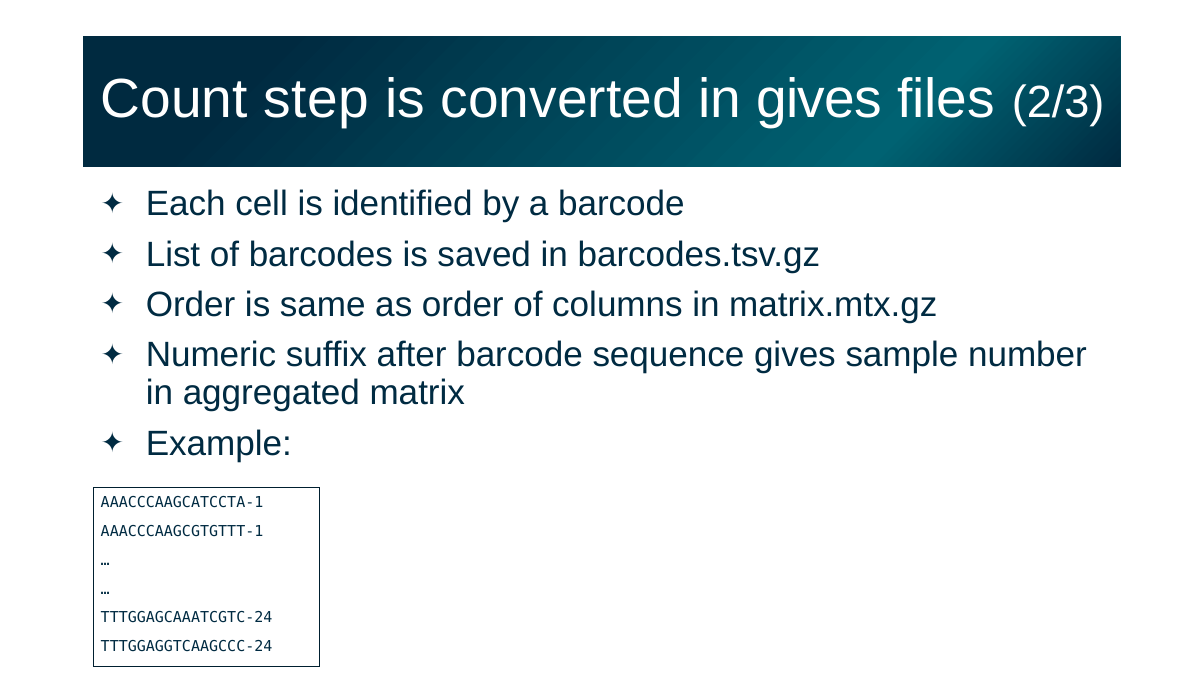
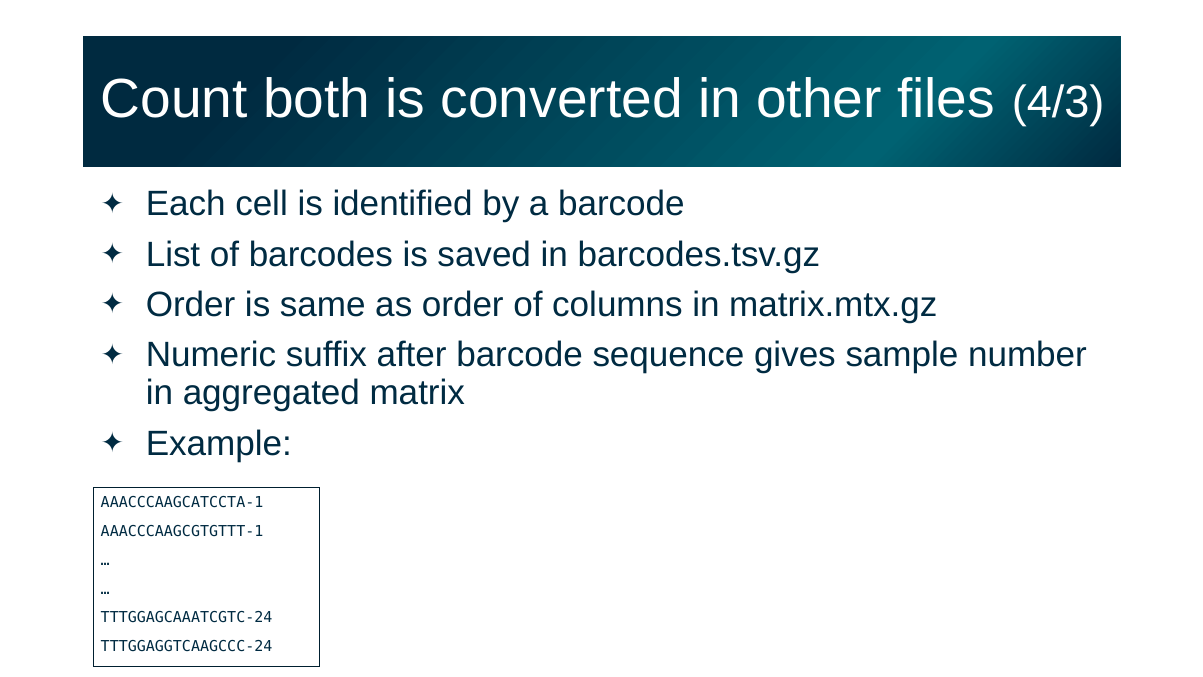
step: step -> both (317, 99)
in gives: gives -> other (819, 99)
2/3: 2/3 -> 4/3 (1058, 102)
